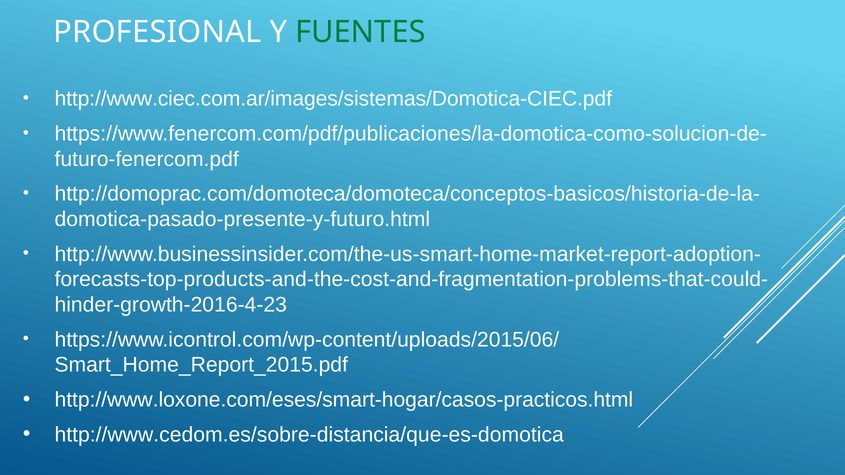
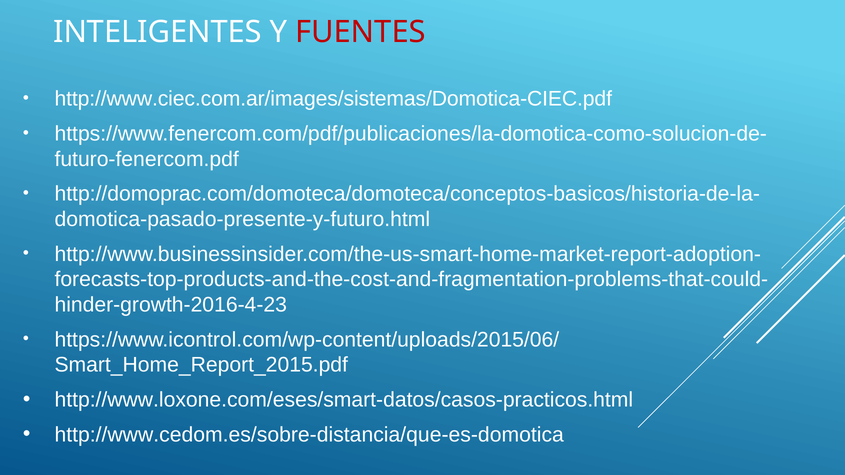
PROFESIONAL: PROFESIONAL -> INTELIGENTES (158, 32)
FUENTES colour: green -> red (360, 32)
http://www.loxone.com/eses/smart-hogar/casos-practicos.html: http://www.loxone.com/eses/smart-hogar/casos-practicos.html -> http://www.loxone.com/eses/smart-datos/casos-practicos.html (344, 400)
